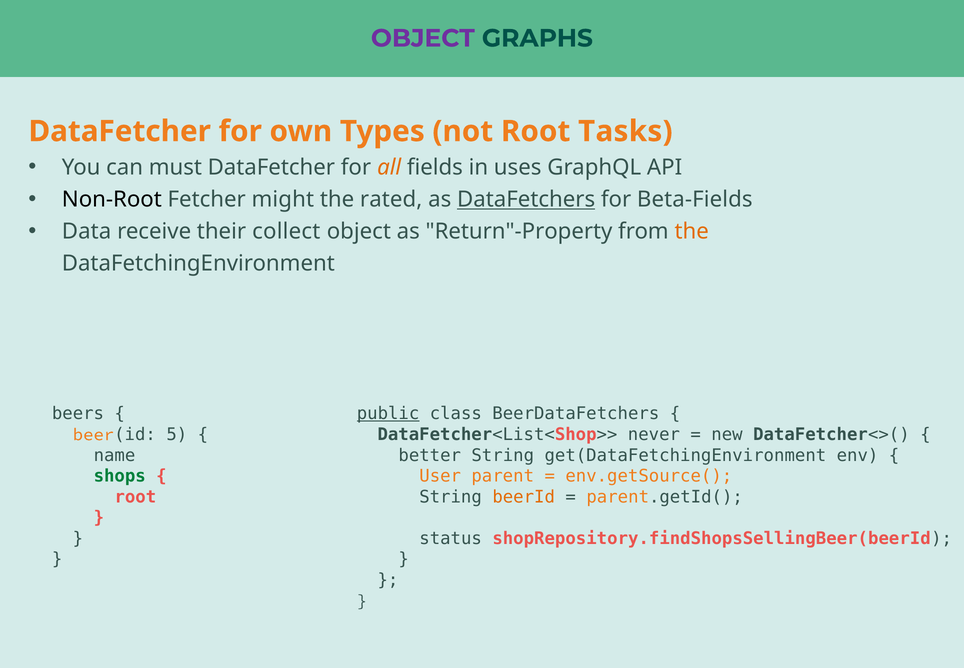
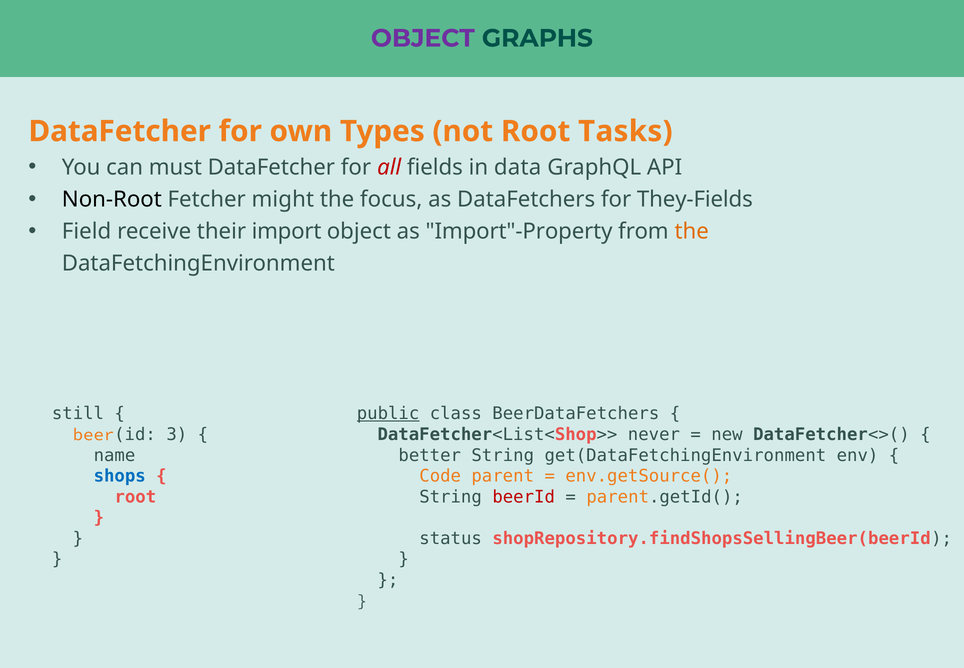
all colour: orange -> red (389, 167)
uses: uses -> data (518, 167)
rated: rated -> focus (391, 199)
DataFetchers underline: present -> none (526, 199)
Beta-Fields: Beta-Fields -> They-Fields (695, 199)
Data: Data -> Field (87, 231)
collect: collect -> import (287, 231)
Return"-Property: Return"-Property -> Import"-Property (519, 231)
beers: beers -> still (78, 413)
5: 5 -> 3 (177, 434)
shops colour: green -> blue (120, 476)
User: User -> Code (440, 476)
beerId colour: orange -> red (524, 496)
